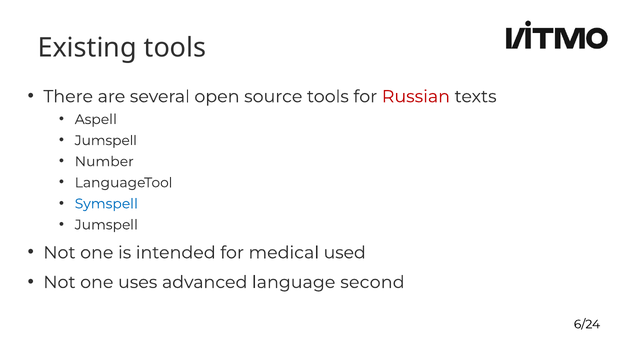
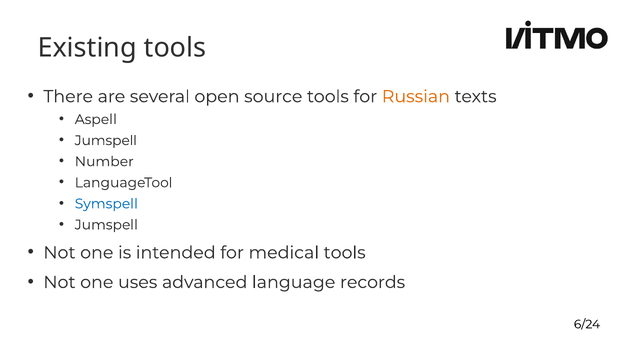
Russian colour: red -> orange (416, 97)
medical used: used -> tools (345, 253)
second: second -> records (373, 282)
